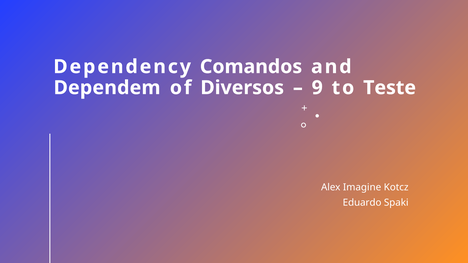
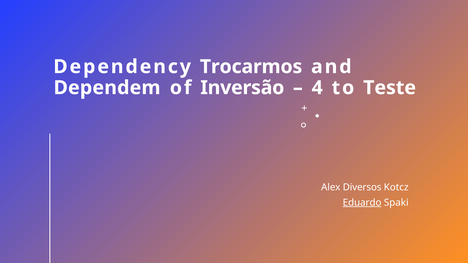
Comandos: Comandos -> Trocarmos (251, 67)
Diversos: Diversos -> Inversão (242, 88)
9: 9 -> 4 (317, 88)
Imagine: Imagine -> Diversos (362, 187)
Eduardo underline: none -> present (362, 203)
